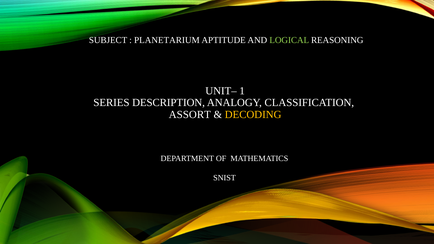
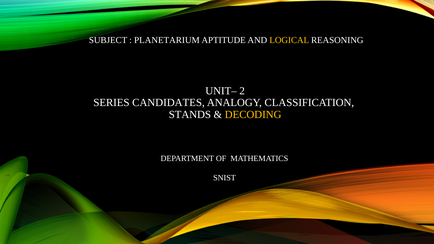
LOGICAL colour: light green -> yellow (289, 40)
1: 1 -> 2 (242, 91)
DESCRIPTION: DESCRIPTION -> CANDIDATES (168, 103)
ASSORT: ASSORT -> STANDS (190, 115)
